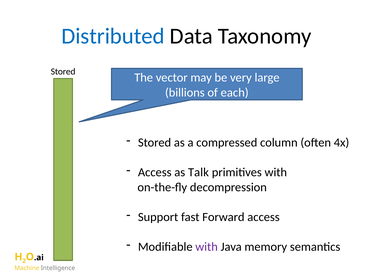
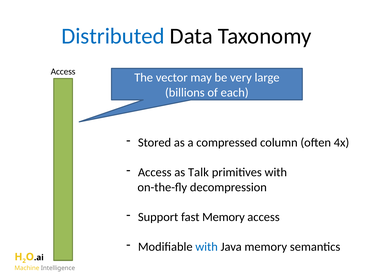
Stored: Stored -> Access (63, 72)
fast Forward: Forward -> Memory (223, 218)
with colour: purple -> blue (207, 247)
